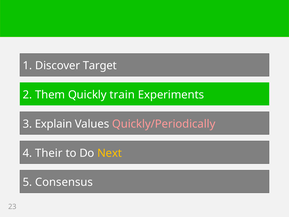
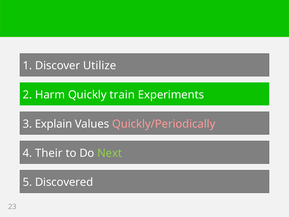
Target: Target -> Utilize (100, 66)
Them: Them -> Harm (50, 95)
Next colour: yellow -> light green (110, 153)
Consensus: Consensus -> Discovered (64, 182)
